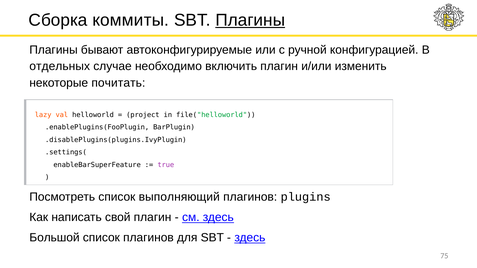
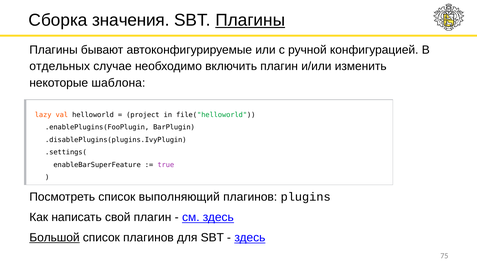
коммиты: коммиты -> значения (131, 20)
почитать: почитать -> шаблона (118, 83)
Большой underline: none -> present (54, 238)
